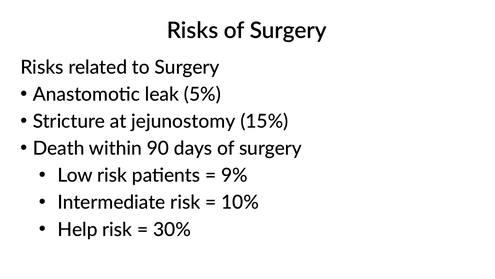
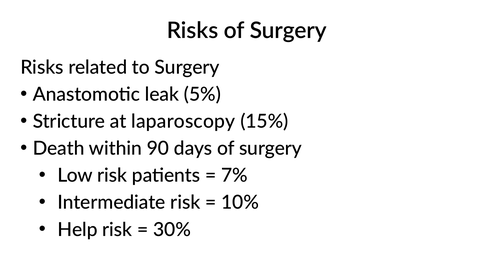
jejunostomy: jejunostomy -> laparoscopy (183, 121)
9%: 9% -> 7% (234, 175)
